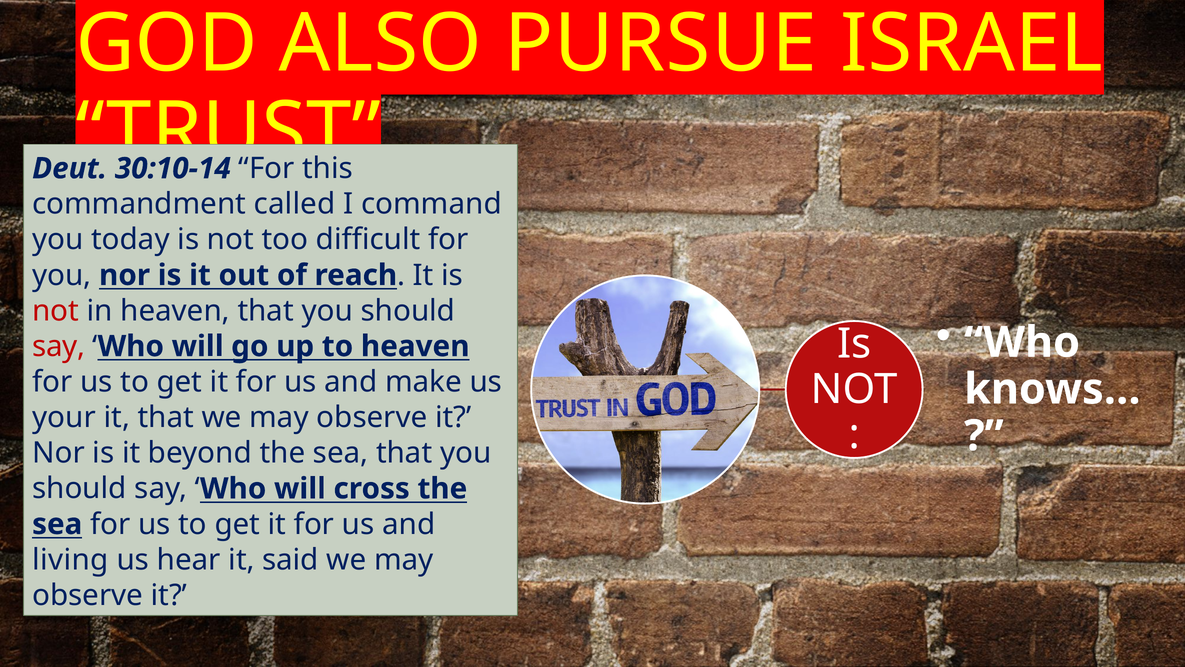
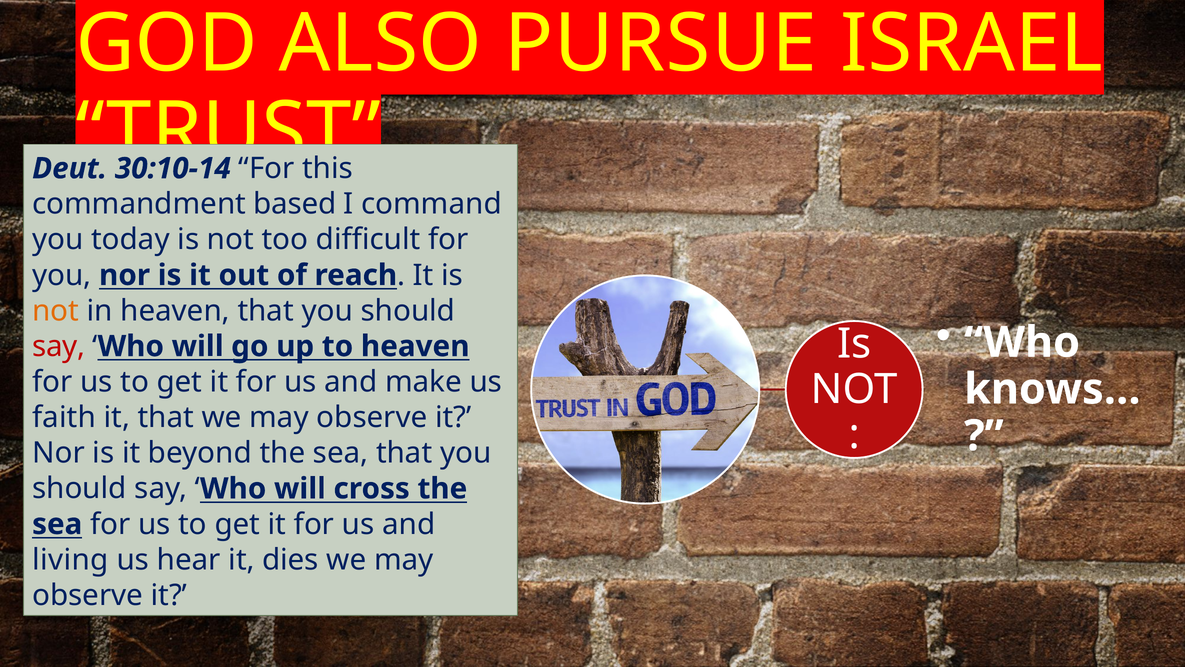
called: called -> based (295, 204)
not colour: red -> orange (56, 311)
your: your -> faith (64, 417)
said: said -> dies (290, 559)
